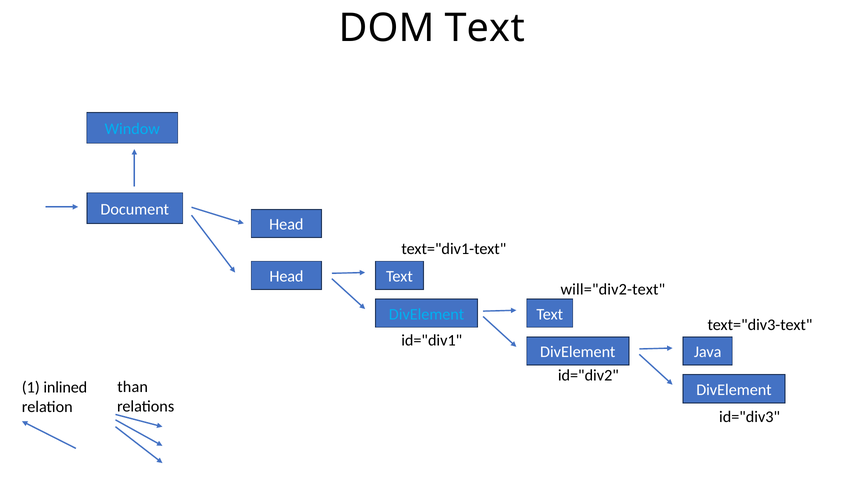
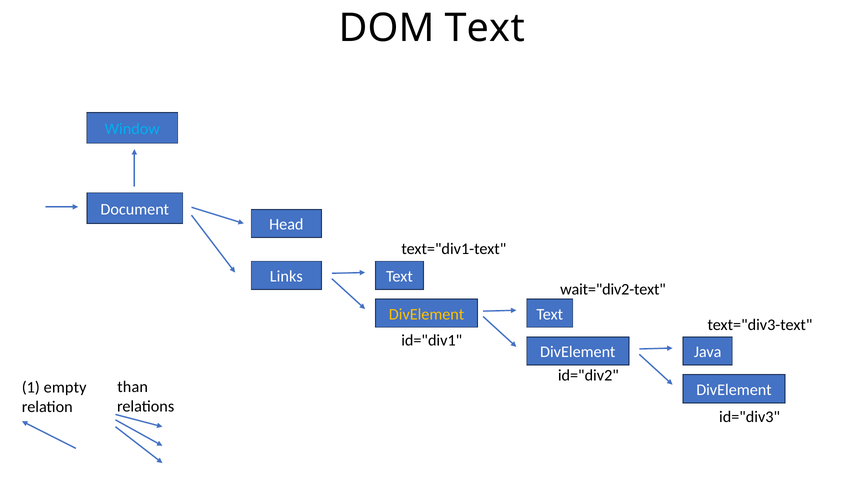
Head: Head -> Links (286, 277)
will="div2-text: will="div2-text -> wait="div2-text (613, 289)
DivElement colour: light blue -> yellow (427, 314)
inlined: inlined -> empty (65, 387)
